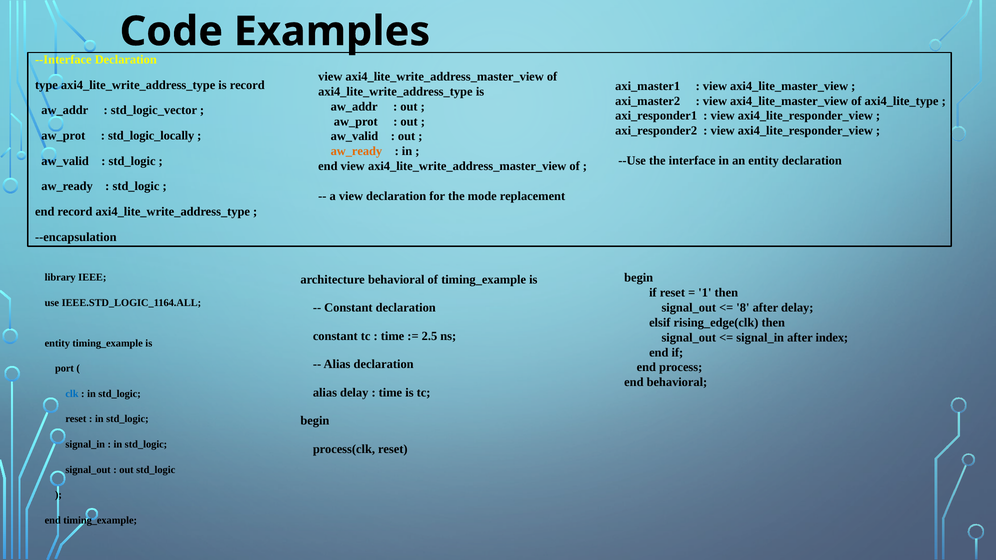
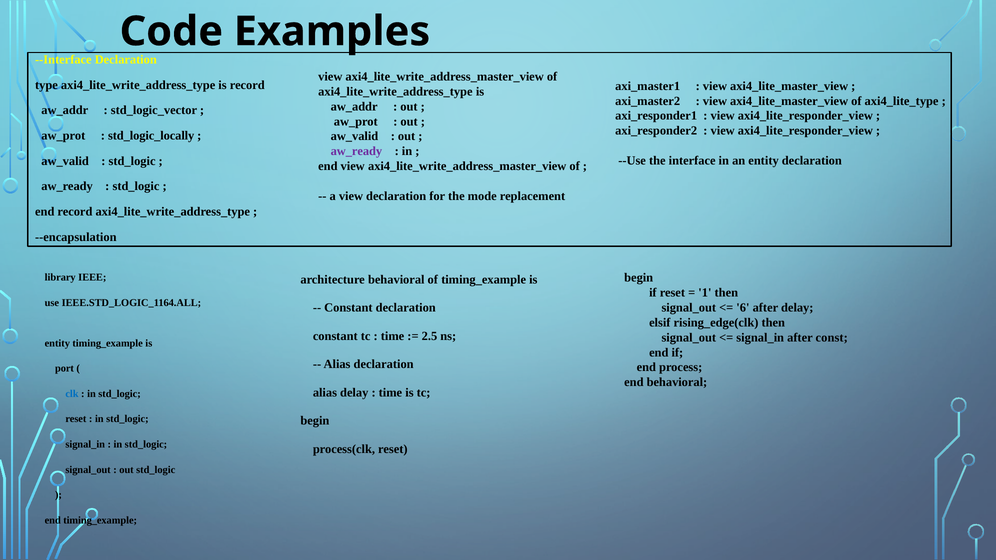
aw_ready colour: orange -> purple (356, 151)
8: 8 -> 6 (743, 308)
index: index -> const (832, 338)
